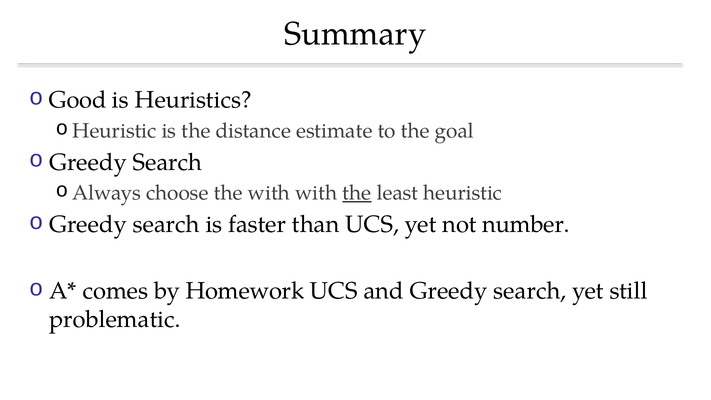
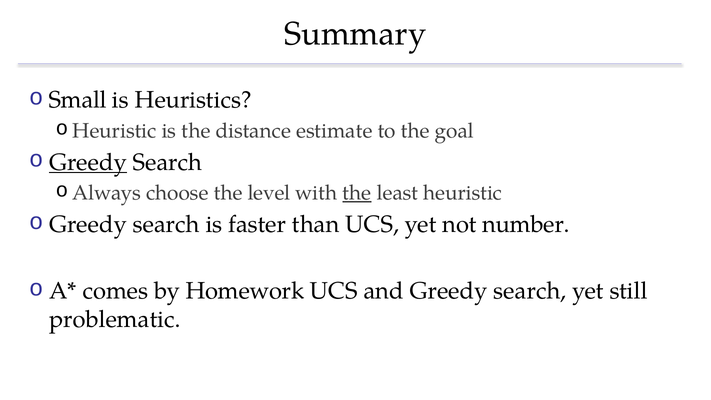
Good: Good -> Small (78, 100)
Greedy underline: none -> present (88, 162)
the with: with -> level (269, 193)
